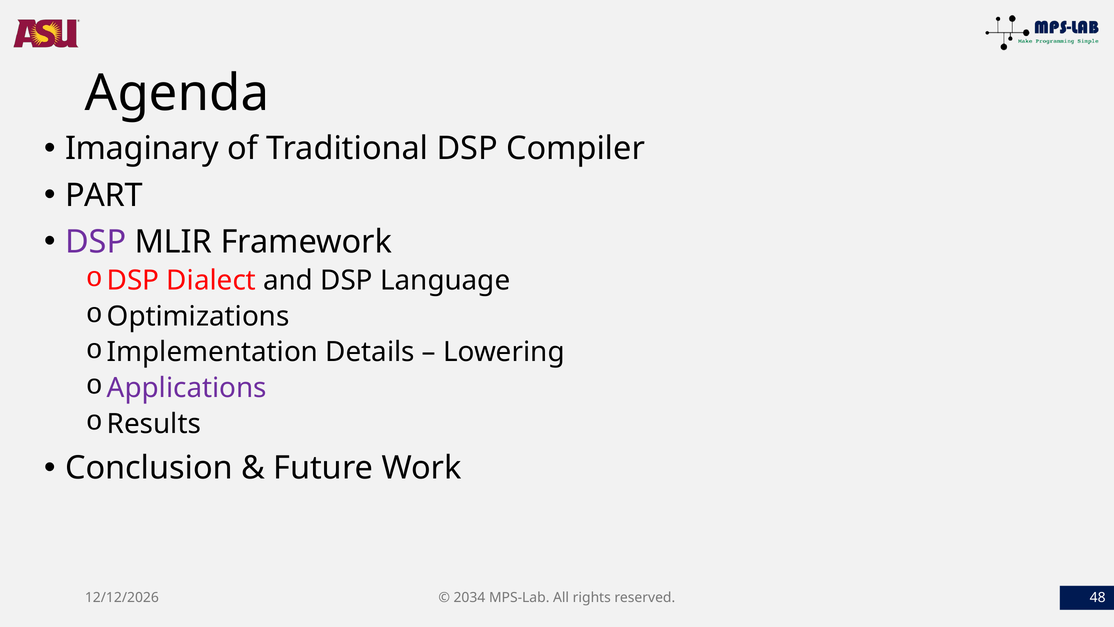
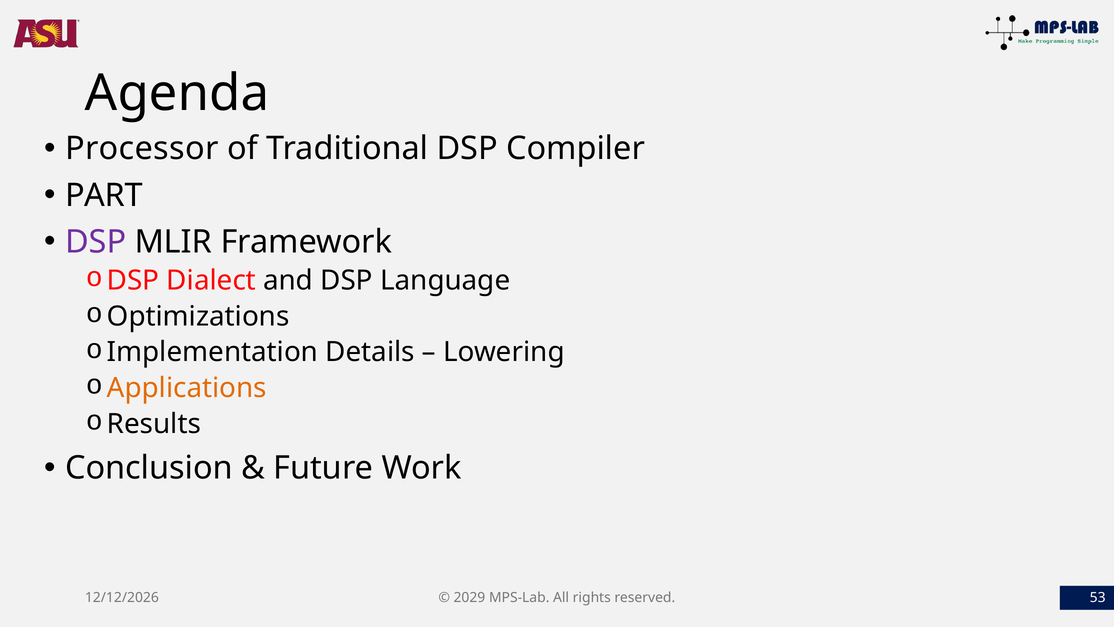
Imaginary: Imaginary -> Processor (142, 149)
Applications colour: purple -> orange (187, 388)
2034: 2034 -> 2029 (469, 597)
48: 48 -> 53 (1098, 597)
